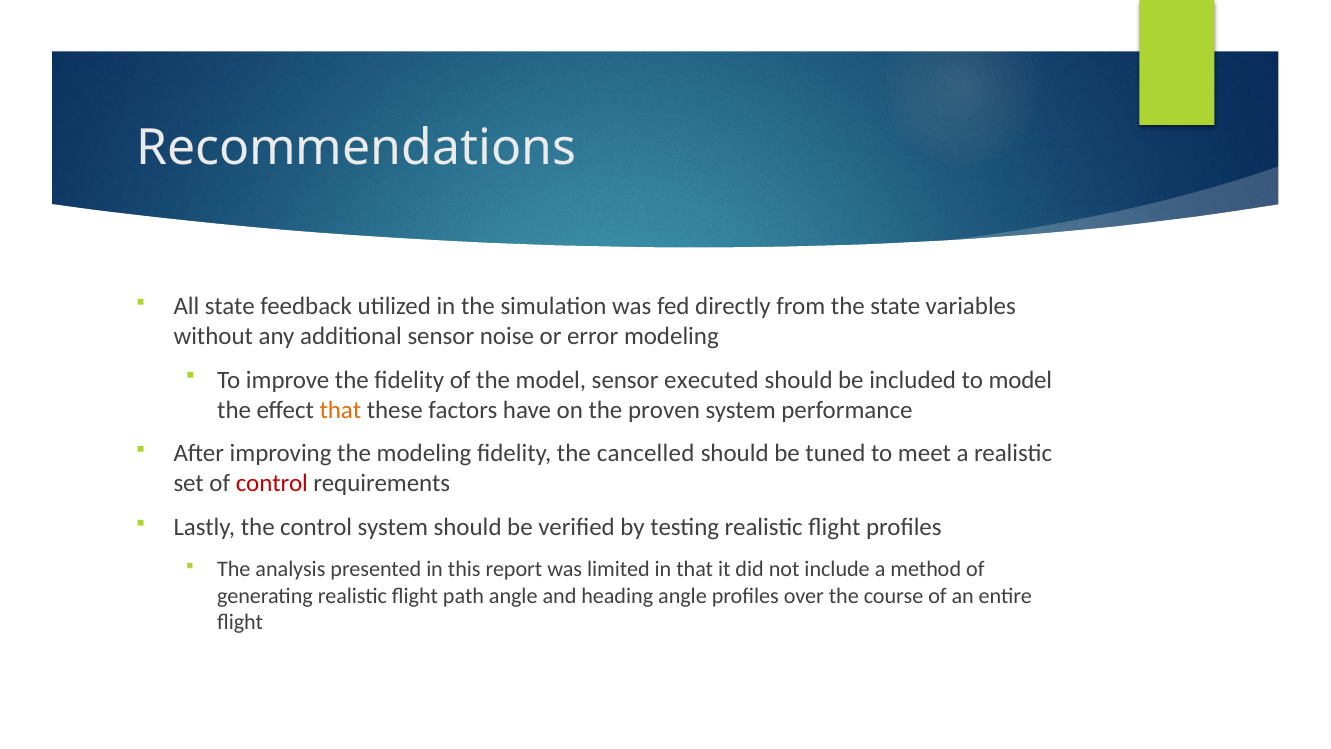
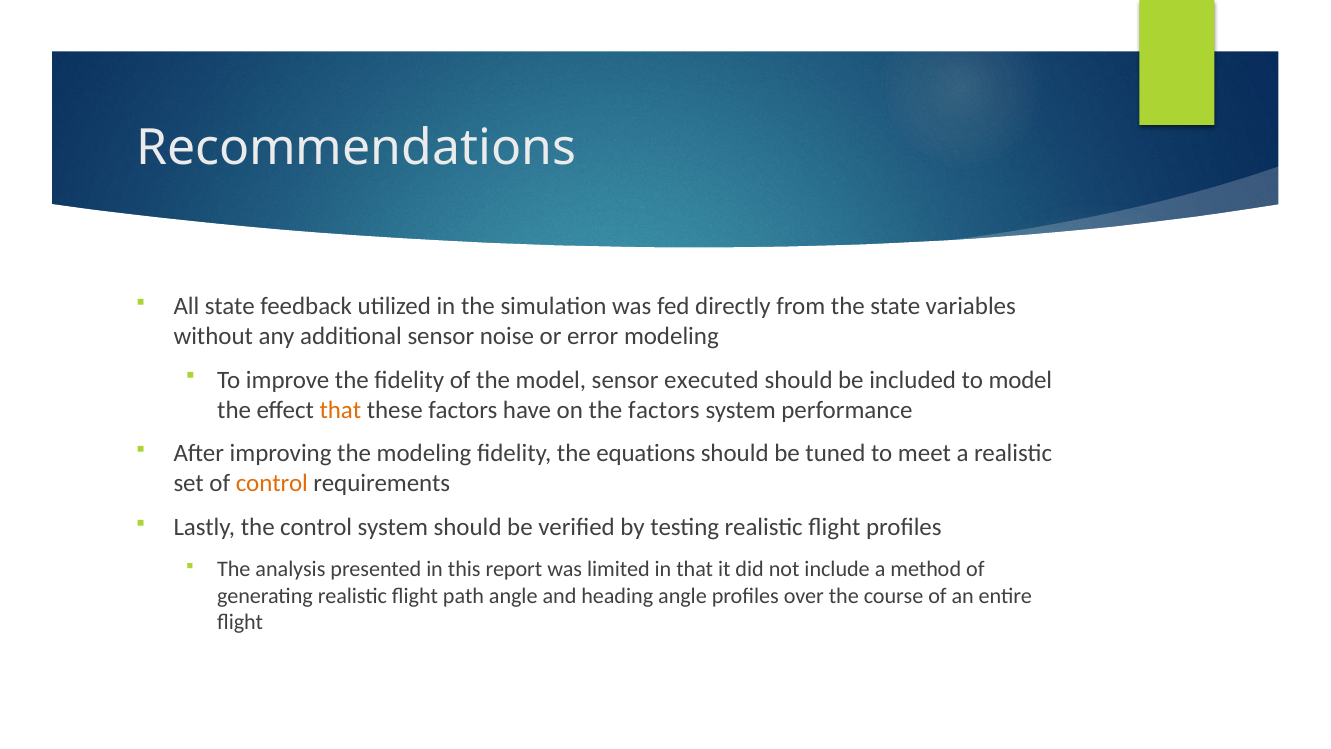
the proven: proven -> factors (664, 410)
cancelled: cancelled -> equations (646, 453)
control colour: red -> orange (272, 483)
